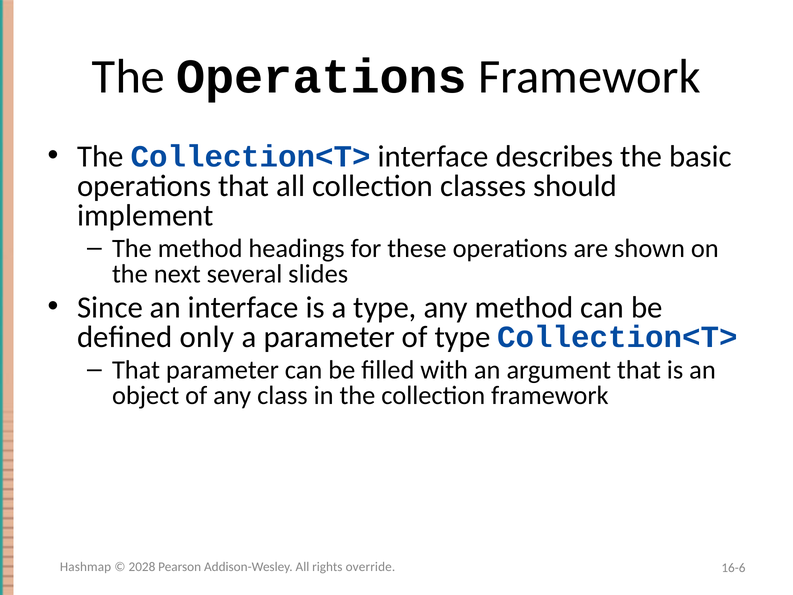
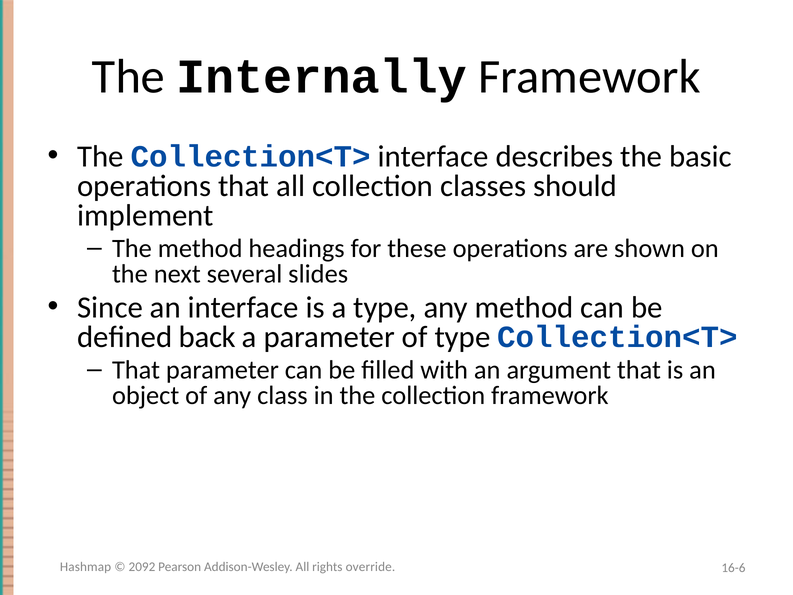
The Operations: Operations -> Internally (322, 77)
only: only -> back (207, 337)
2028: 2028 -> 2092 (142, 567)
